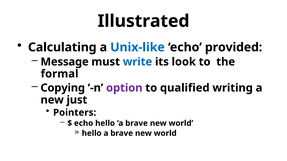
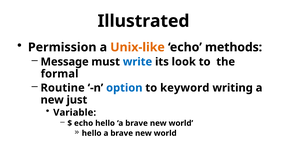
Calculating: Calculating -> Permission (62, 47)
Unix-like colour: blue -> orange (138, 47)
provided: provided -> methods (234, 47)
Copying: Copying -> Routine (63, 88)
option colour: purple -> blue (124, 88)
qualified: qualified -> keyword (185, 88)
Pointers: Pointers -> Variable (75, 113)
